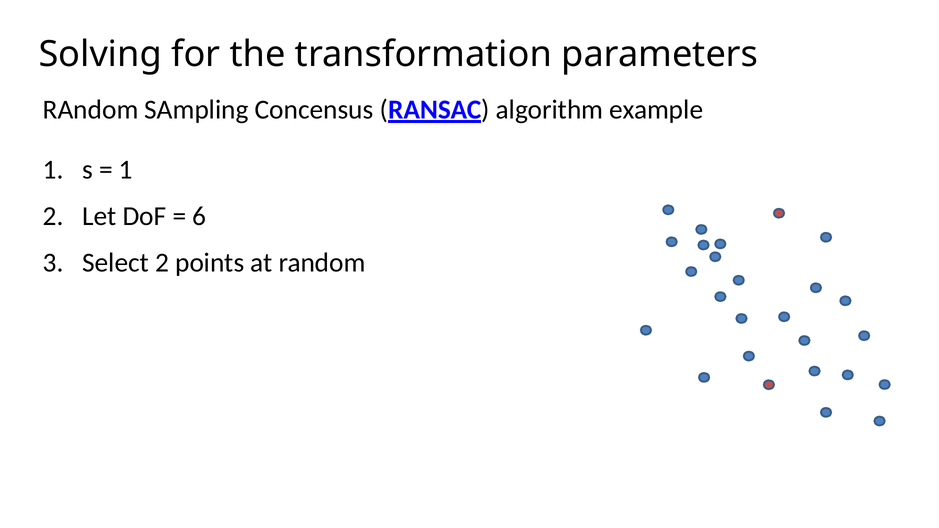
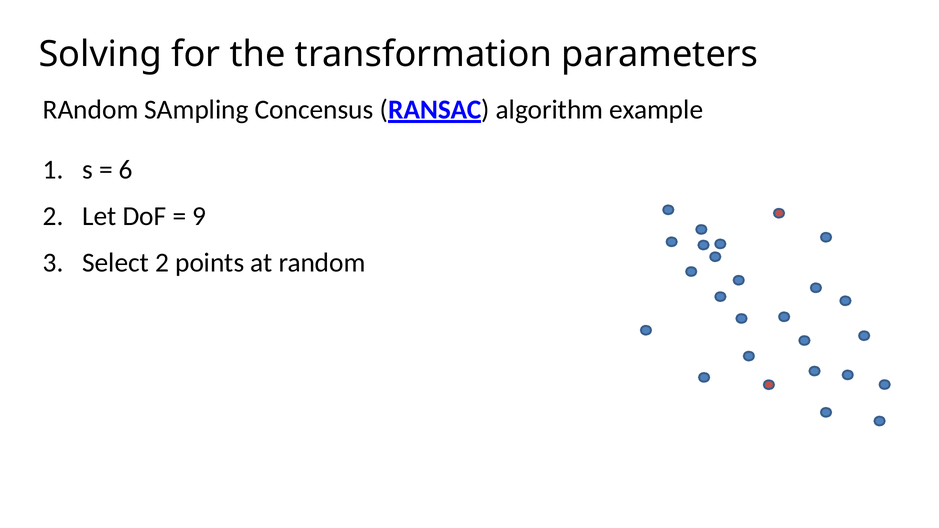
1: 1 -> 6 (126, 170)
6: 6 -> 9 (199, 216)
